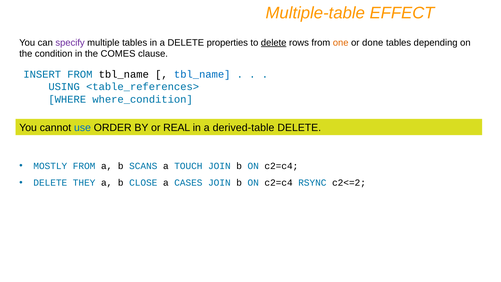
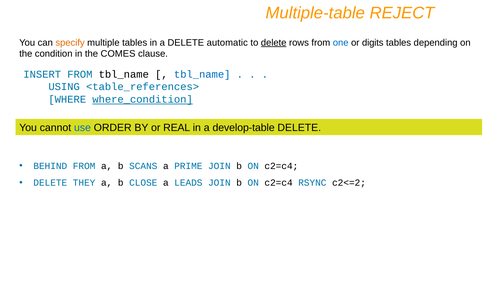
EFFECT: EFFECT -> REJECT (402, 13)
specify colour: purple -> orange (70, 43)
properties: properties -> automatic (227, 43)
one colour: orange -> blue (341, 43)
done: done -> digits (373, 43)
where_condition underline: none -> present (143, 99)
derived-table: derived-table -> develop-table (244, 128)
MOSTLY: MOSTLY -> BEHIND (50, 166)
TOUCH: TOUCH -> PRIME (188, 166)
CASES: CASES -> LEADS (188, 183)
